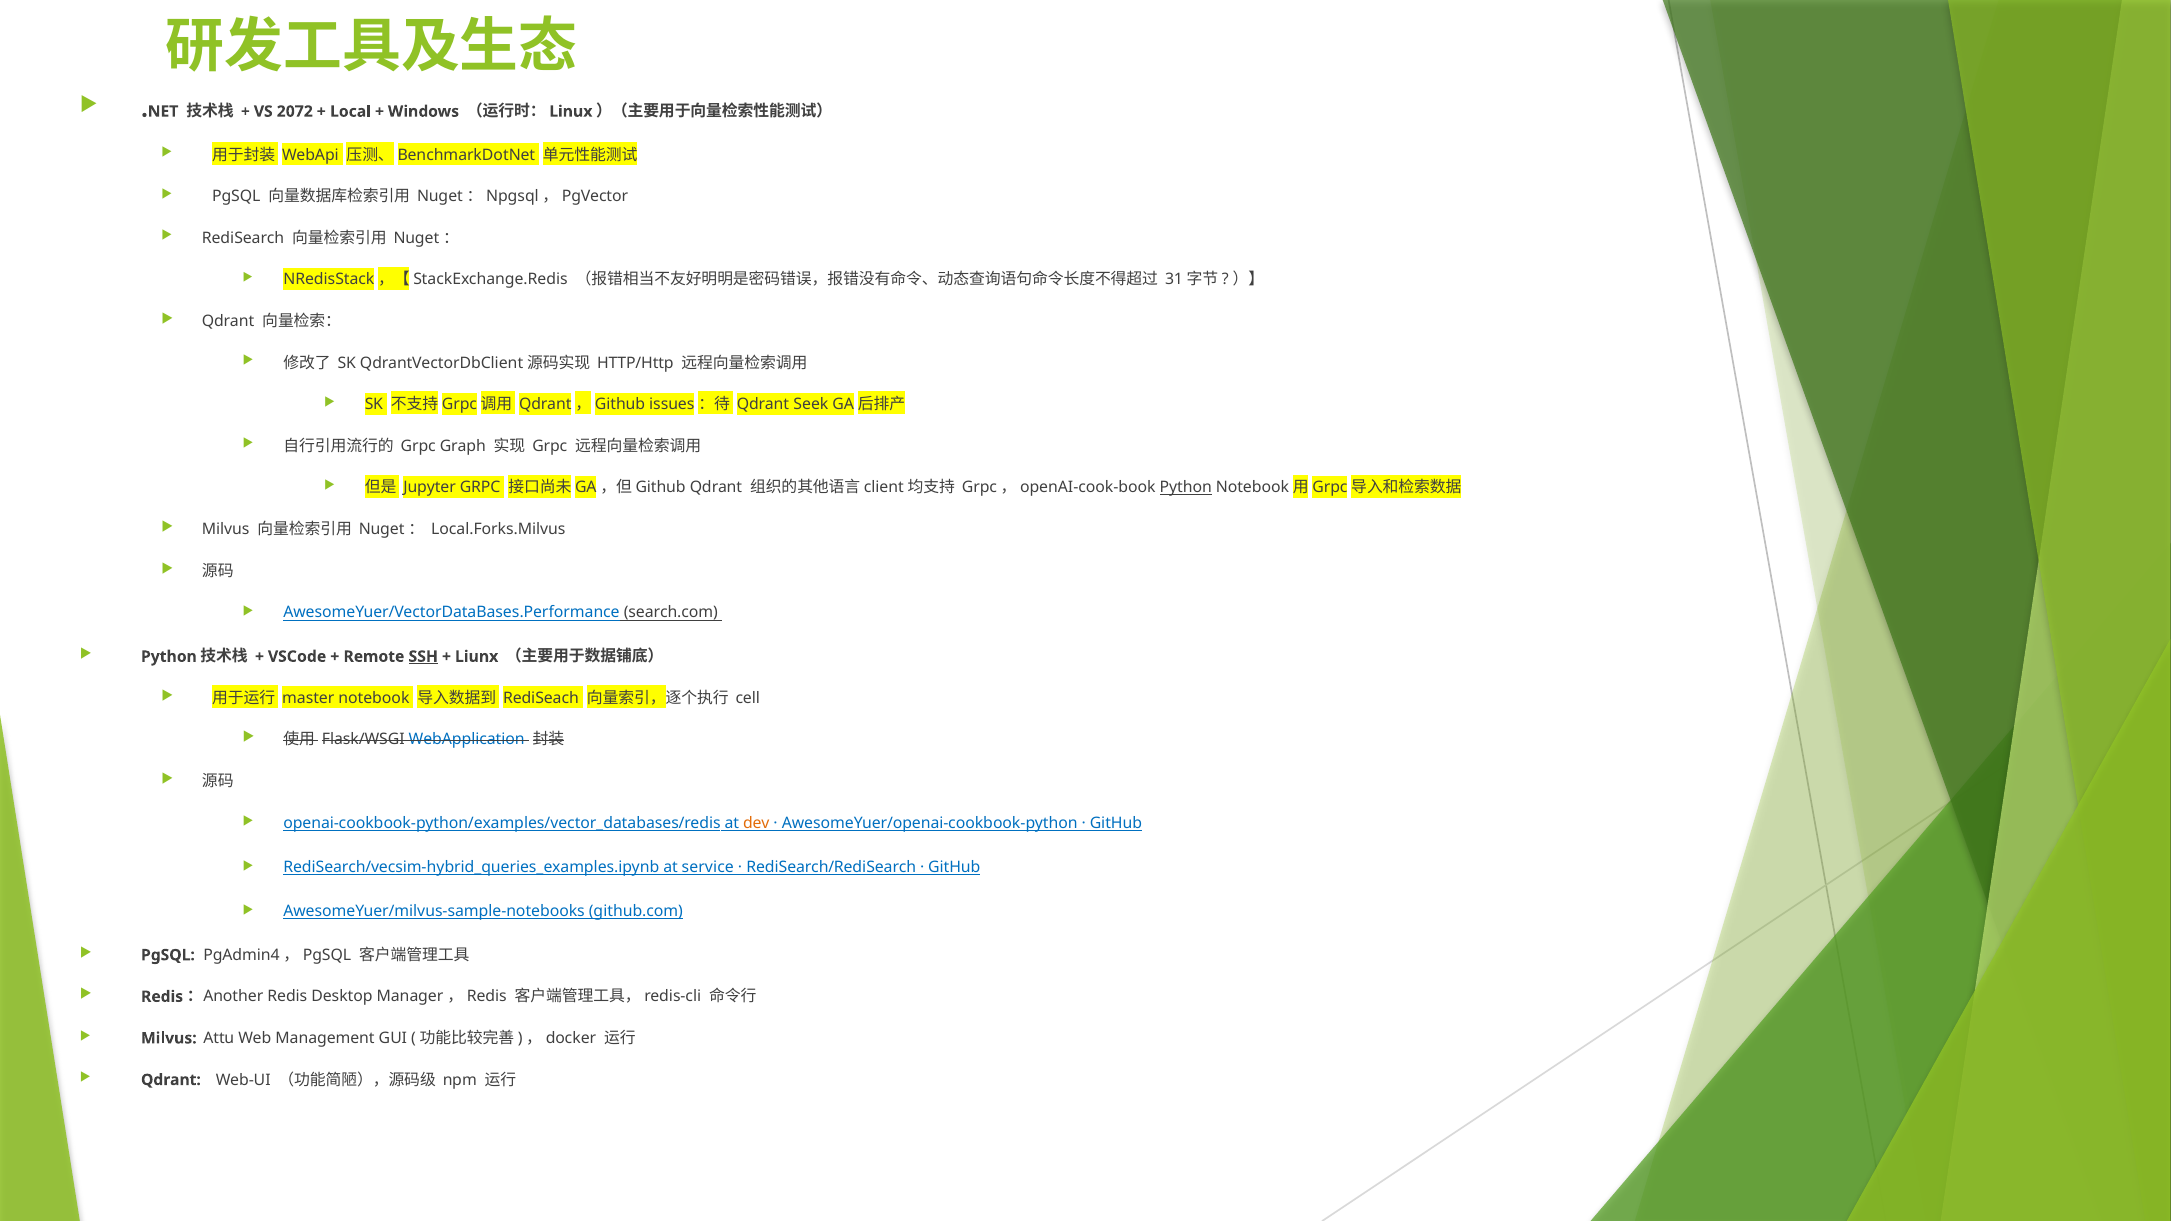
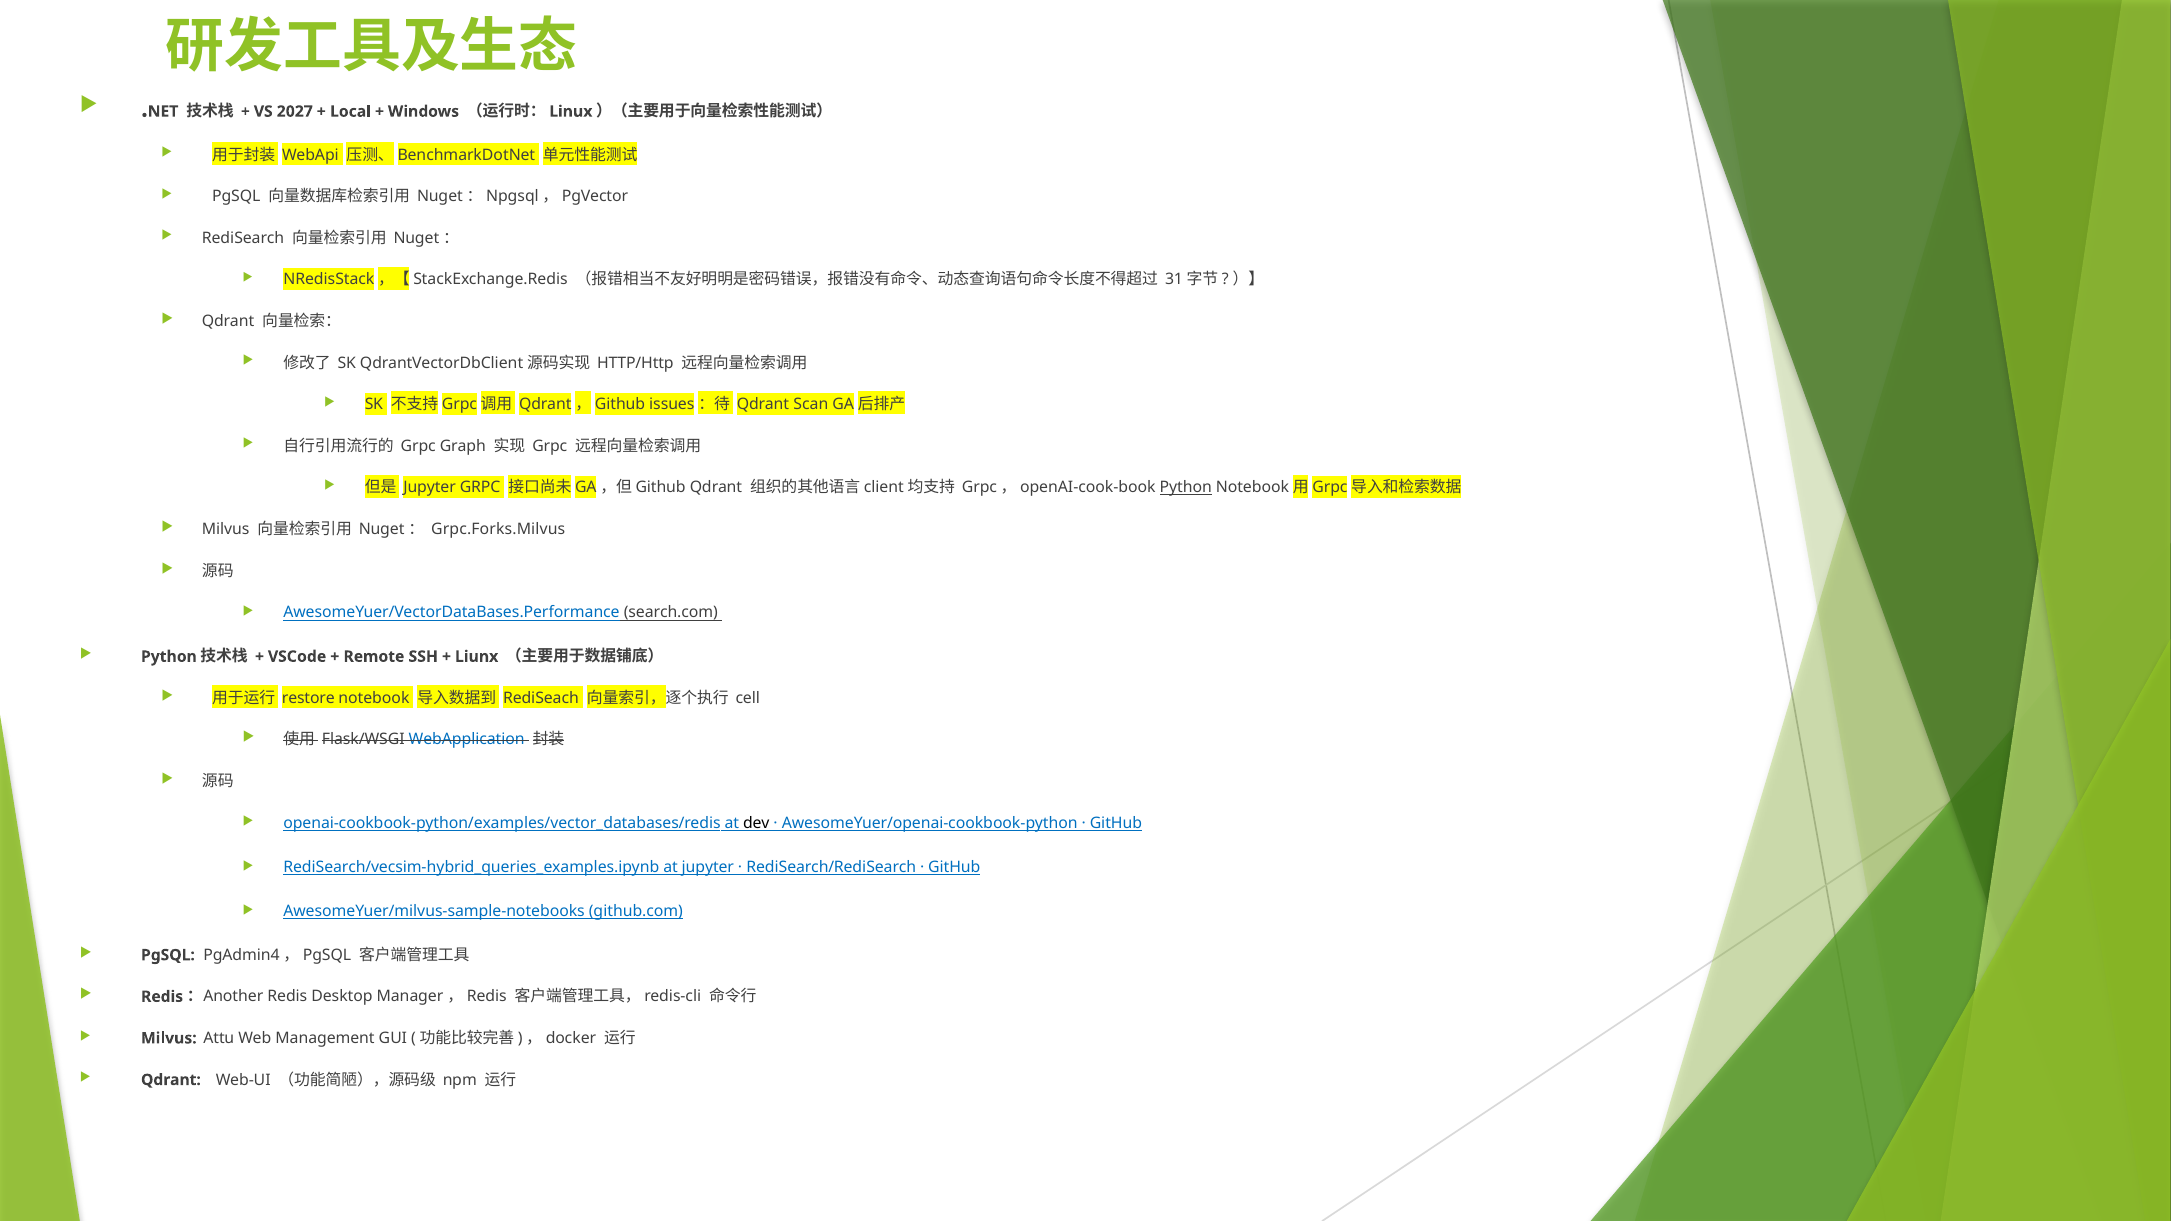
2072: 2072 -> 2027 (295, 112)
Seek: Seek -> Scan (811, 405)
Local.Forks.Milvus: Local.Forks.Milvus -> Grpc.Forks.Milvus (498, 529)
SSH underline: present -> none (423, 657)
master: master -> restore (308, 698)
dev colour: orange -> black (756, 823)
at service: service -> jupyter (708, 867)
